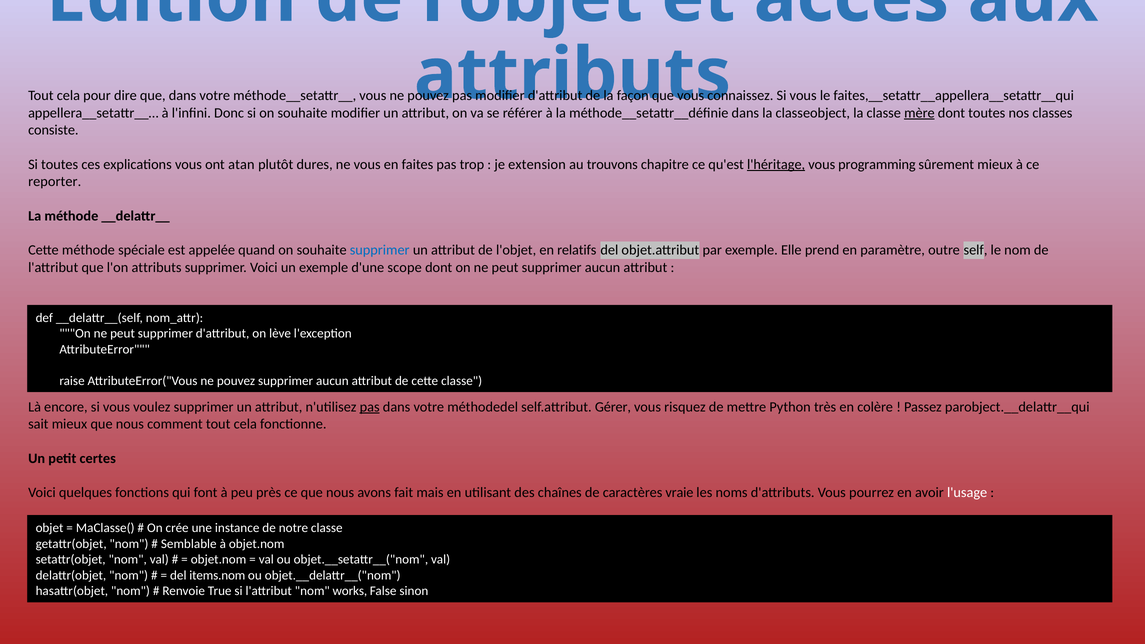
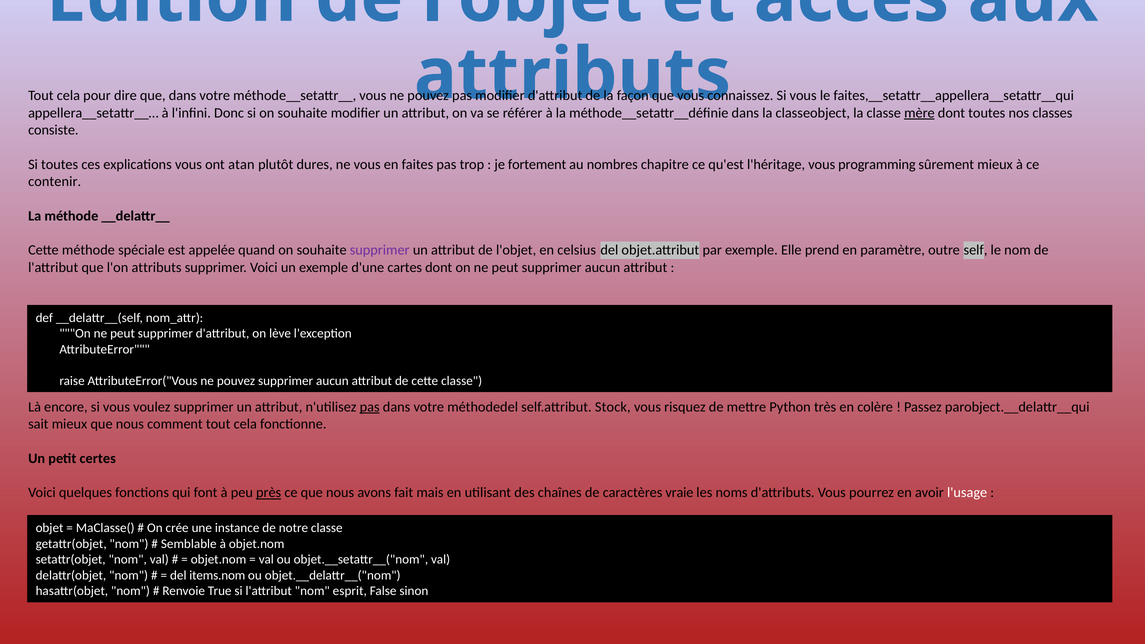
extension: extension -> fortement (537, 164)
trouvons: trouvons -> nombres (612, 164)
l'héritage underline: present -> none (776, 164)
reporter: reporter -> contenir (55, 182)
supprimer colour: blue -> purple (380, 250)
relatifs: relatifs -> celsius (577, 250)
scope: scope -> cartes (405, 267)
Gérer: Gérer -> Stock (613, 407)
près underline: none -> present (269, 493)
works: works -> esprit (350, 591)
